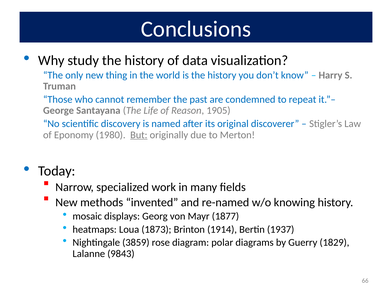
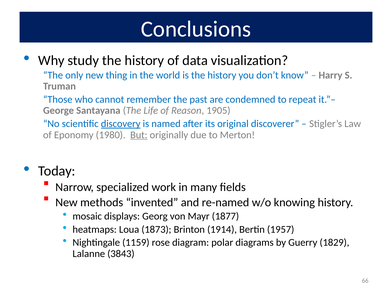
discovery underline: none -> present (121, 124)
1937: 1937 -> 1957 (281, 229)
3859: 3859 -> 1159 (136, 243)
9843: 9843 -> 3843 (121, 254)
